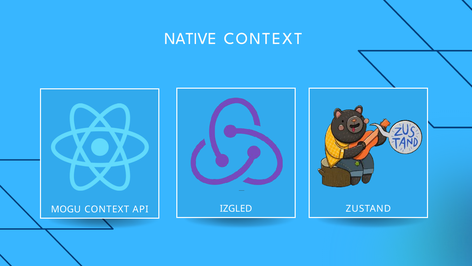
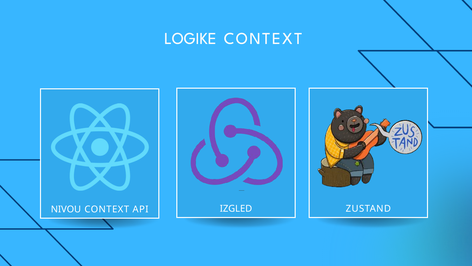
NATIVE: NATIVE -> LOGIKE (190, 38)
MOGU: MOGU -> NIVOU (66, 209)
